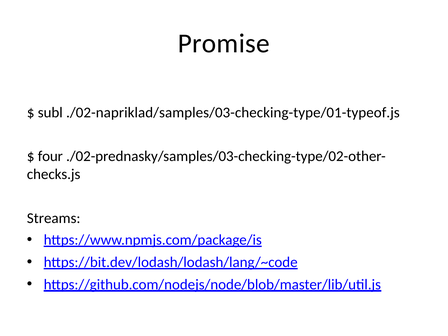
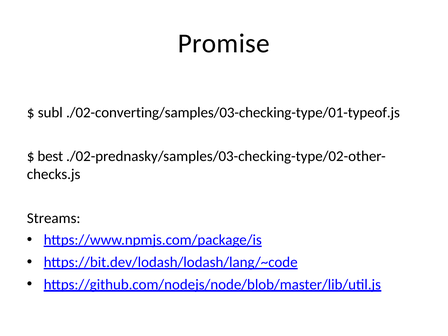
./02-napriklad/samples/03-checking-type/01-typeof.js: ./02-napriklad/samples/03-checking-type/01-typeof.js -> ./02-converting/samples/03-checking-type/01-typeof.js (233, 113)
four: four -> best (50, 156)
